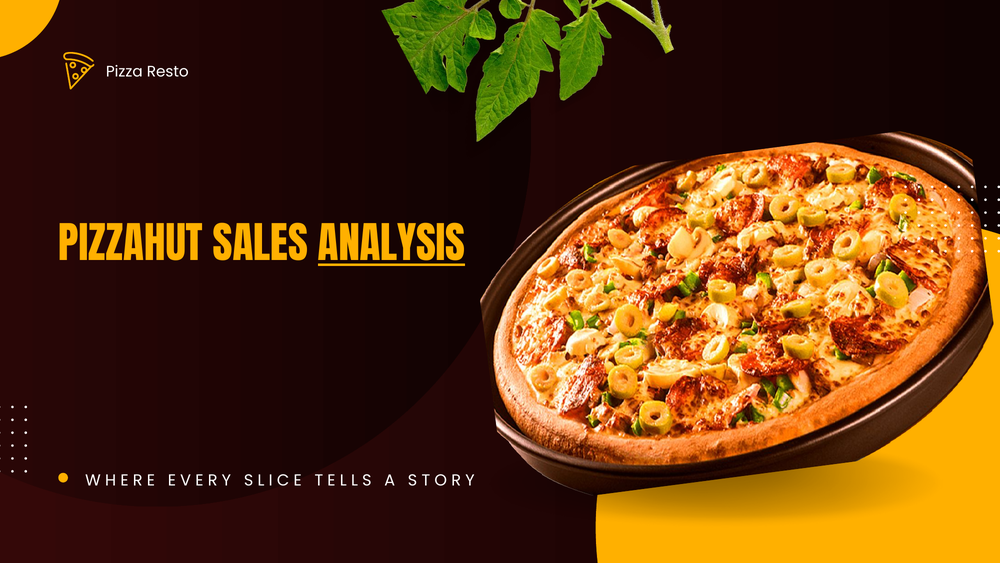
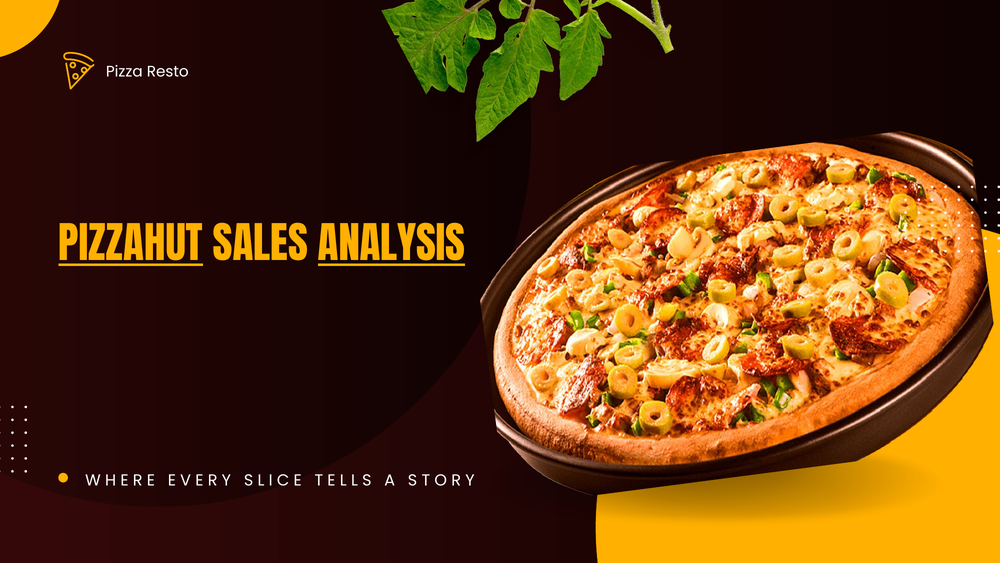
PIZZAHUT underline: none -> present (131, 246)
